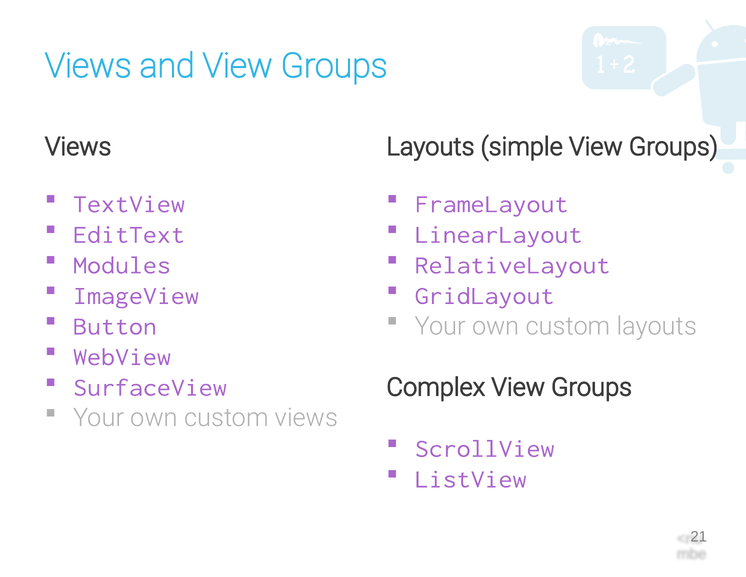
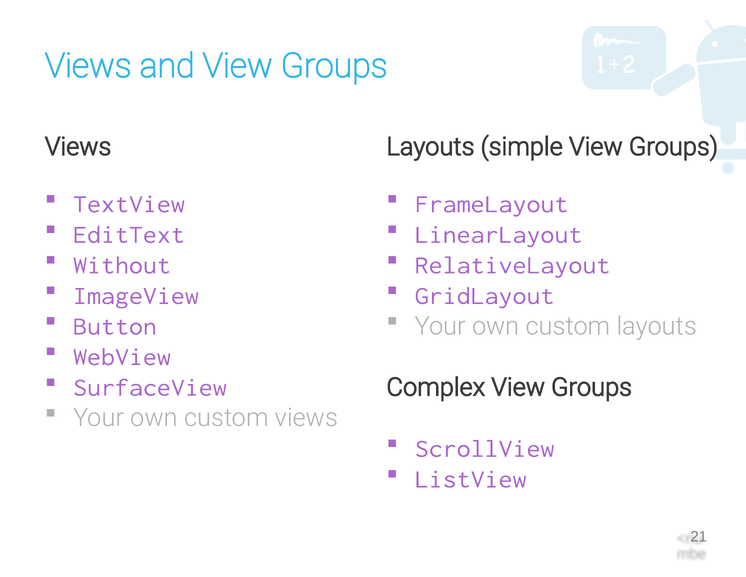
Modules: Modules -> Without (122, 265)
